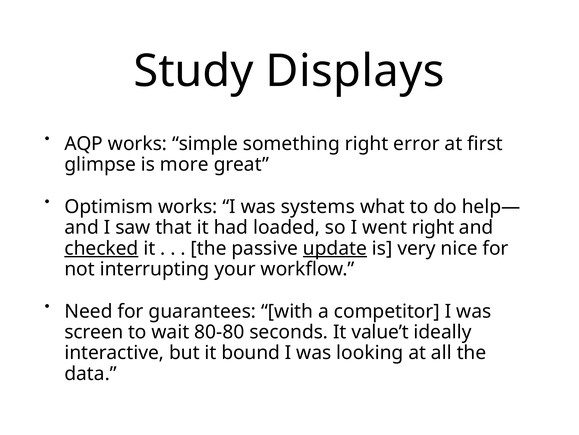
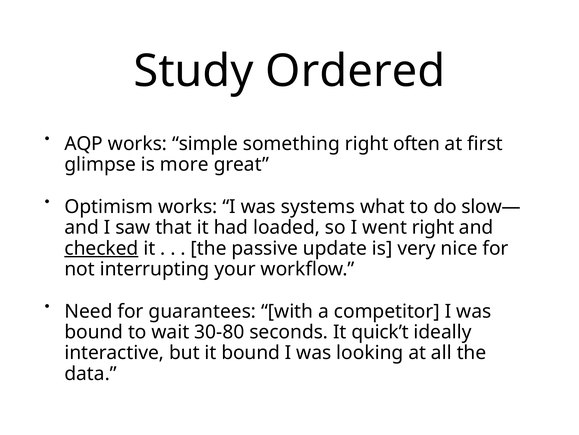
Displays: Displays -> Ordered (355, 71)
error: error -> often (417, 144)
help—: help— -> slow— (491, 206)
update underline: present -> none (335, 248)
screen: screen -> bound (94, 332)
80-80: 80-80 -> 30-80 (219, 332)
value’t: value’t -> quick’t (380, 332)
